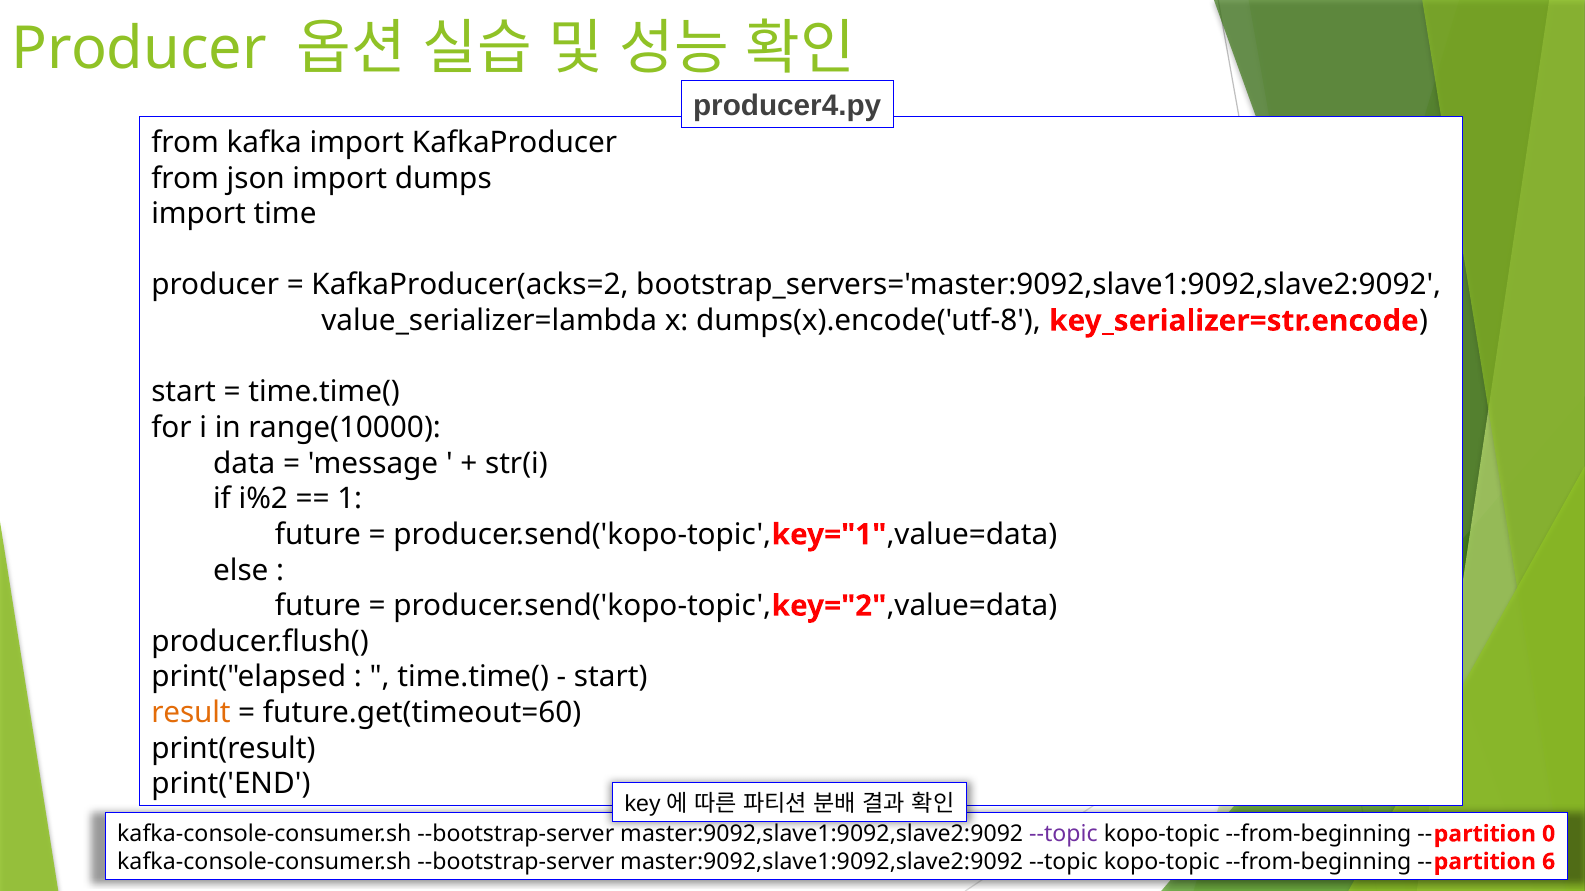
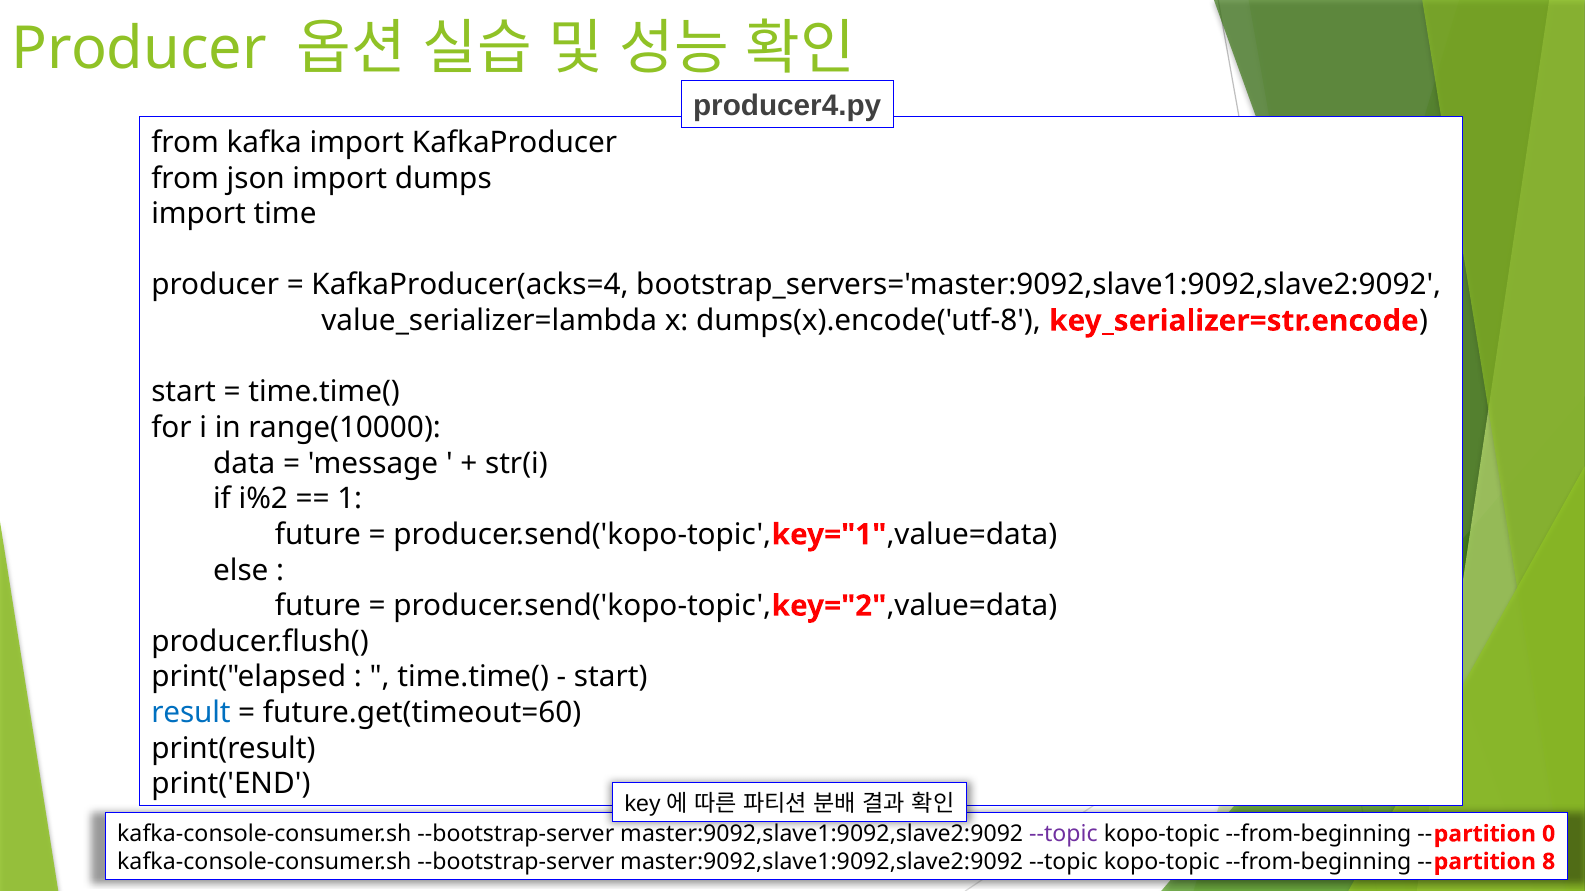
KafkaProducer(acks=2: KafkaProducer(acks=2 -> KafkaProducer(acks=4 (470, 285)
result colour: orange -> blue (191, 713)
6: 6 -> 8 (1549, 862)
